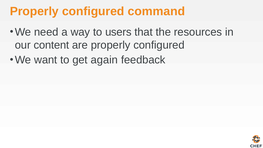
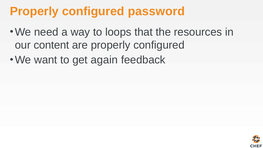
command: command -> password (156, 11)
users: users -> loops (118, 32)
